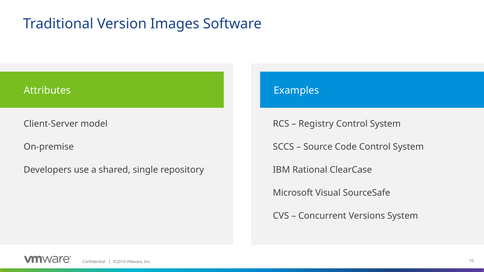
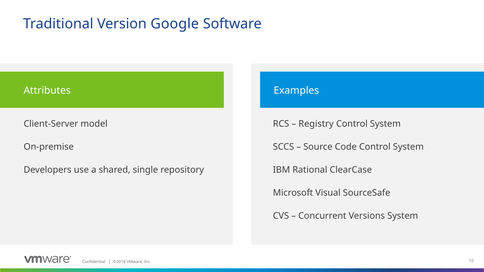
Images: Images -> Google (175, 24)
